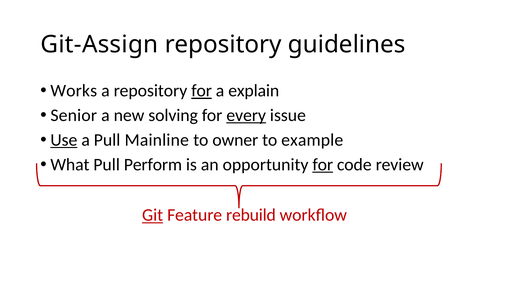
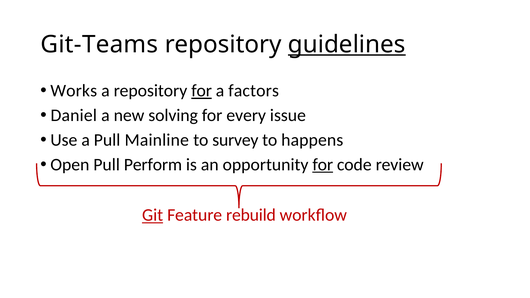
Git-Assign: Git-Assign -> Git-Teams (99, 45)
guidelines underline: none -> present (347, 45)
explain: explain -> factors (254, 91)
Senior: Senior -> Daniel (74, 115)
every underline: present -> none (246, 115)
Use underline: present -> none (64, 140)
owner: owner -> survey (235, 140)
example: example -> happens (312, 140)
What: What -> Open (70, 165)
